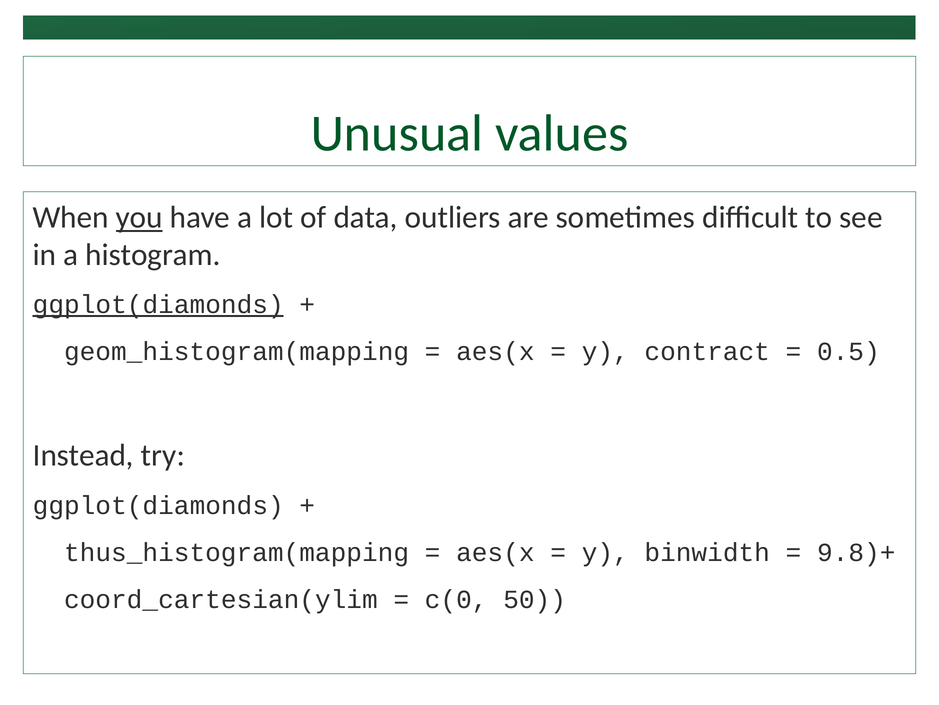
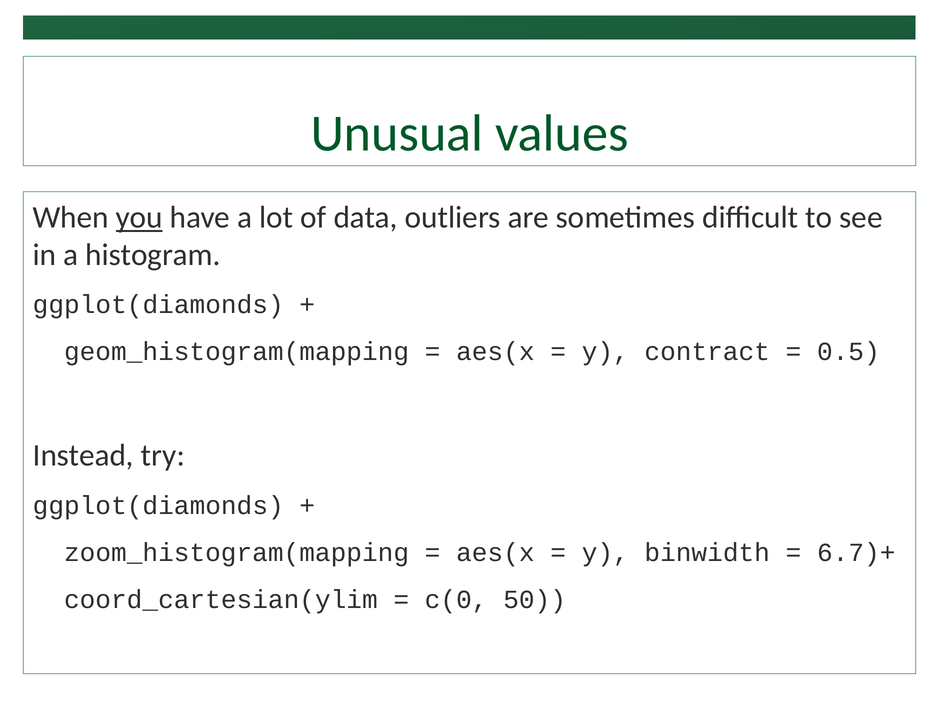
ggplot(diamonds underline: present -> none (158, 304)
thus_histogram(mapping: thus_histogram(mapping -> zoom_histogram(mapping (237, 552)
9.8)+: 9.8)+ -> 6.7)+ (856, 552)
